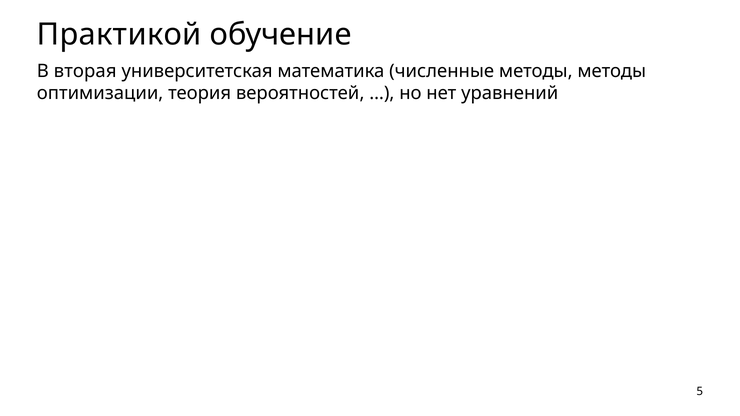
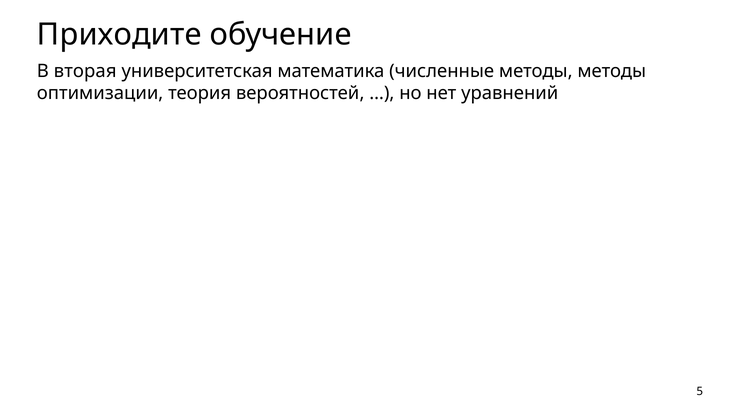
Практикой: Практикой -> Приходите (119, 35)
